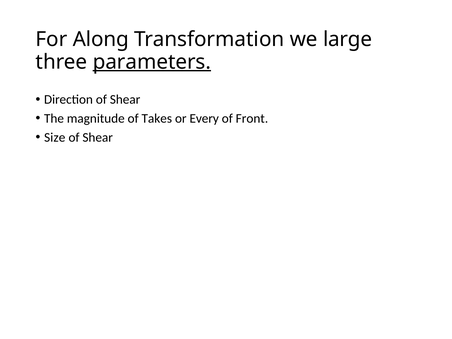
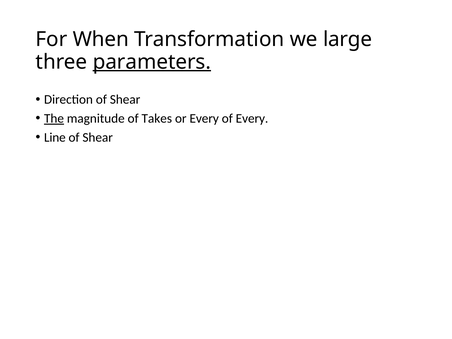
Along: Along -> When (101, 39)
The underline: none -> present (54, 118)
of Front: Front -> Every (252, 118)
Size: Size -> Line (55, 137)
